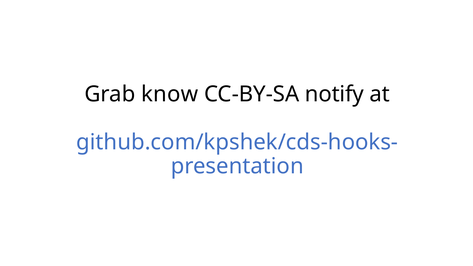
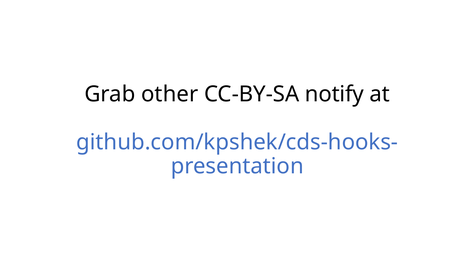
know: know -> other (170, 94)
